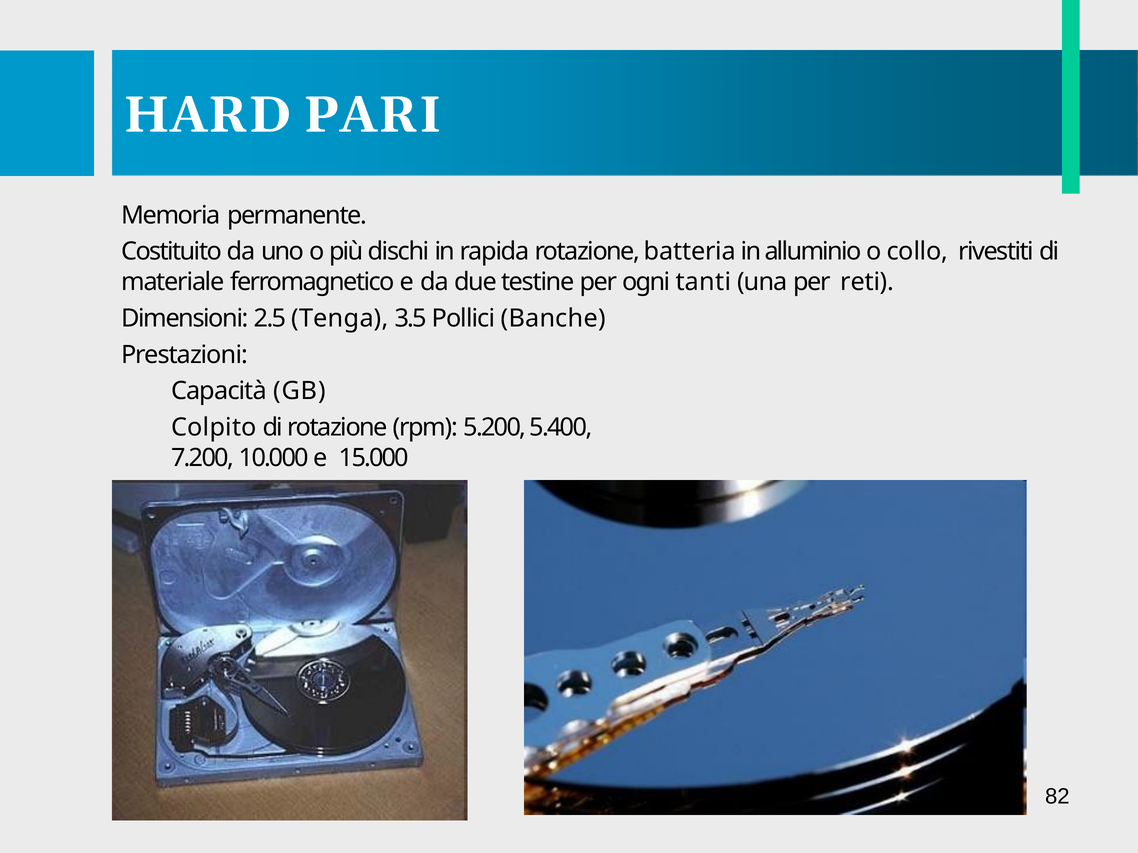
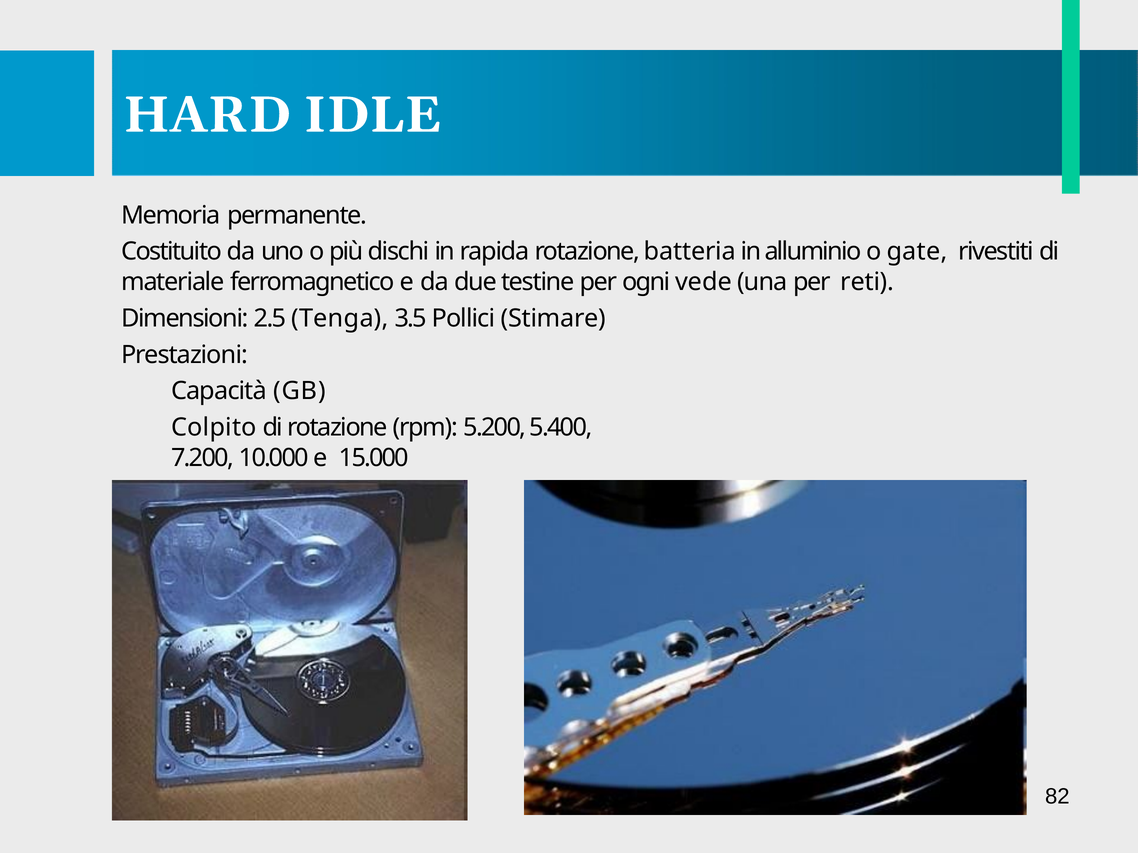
PARI: PARI -> IDLE (372, 115)
collo: collo -> gate (917, 252)
tanti: tanti -> vede (704, 282)
Banche: Banche -> Stimare (553, 319)
